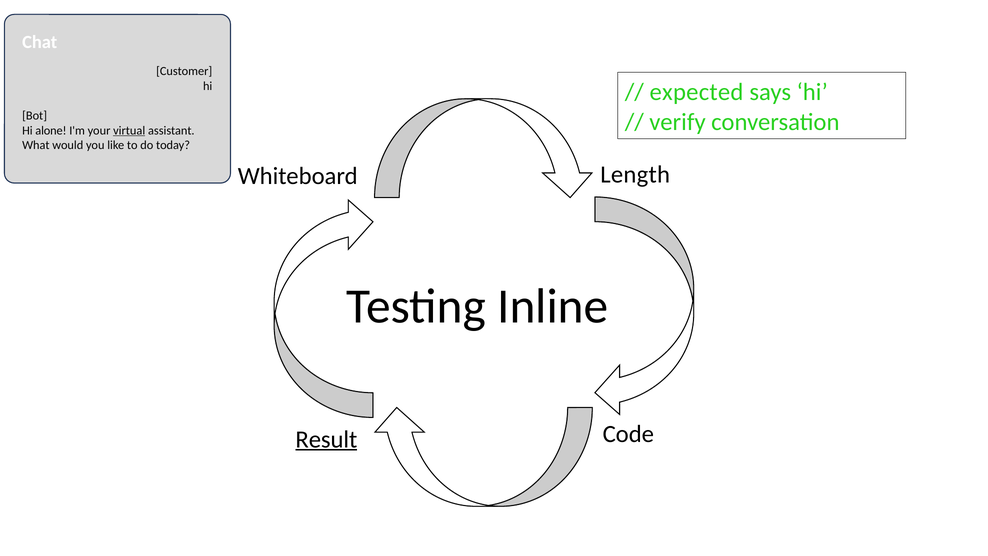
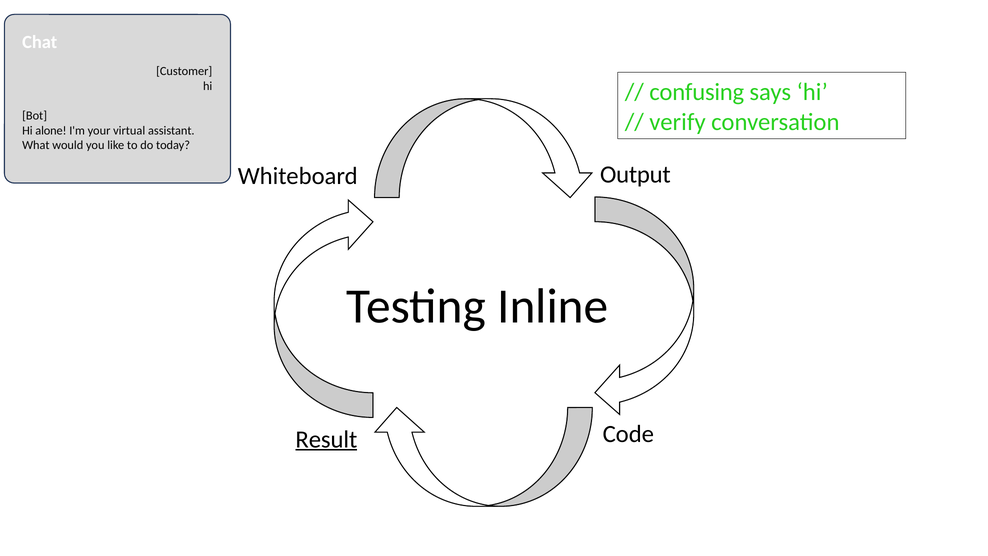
expected: expected -> confusing (697, 92)
virtual underline: present -> none (129, 130)
Length: Length -> Output (635, 175)
